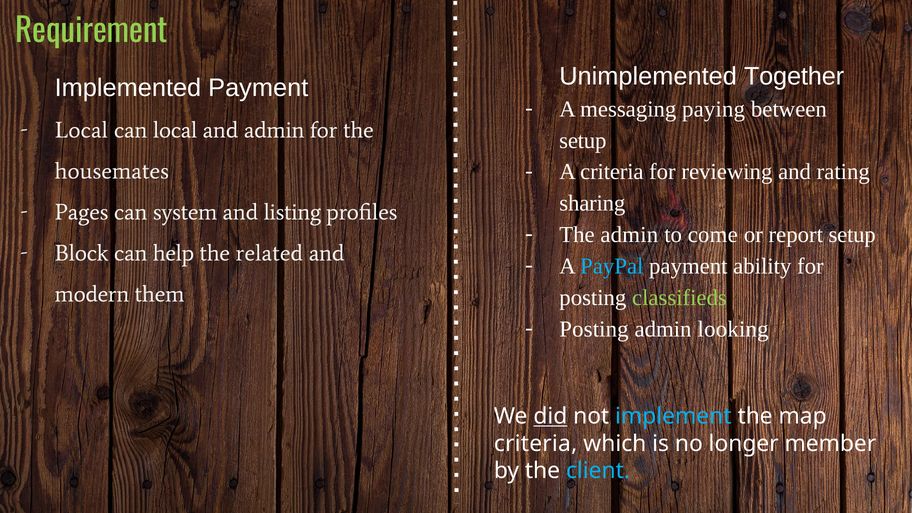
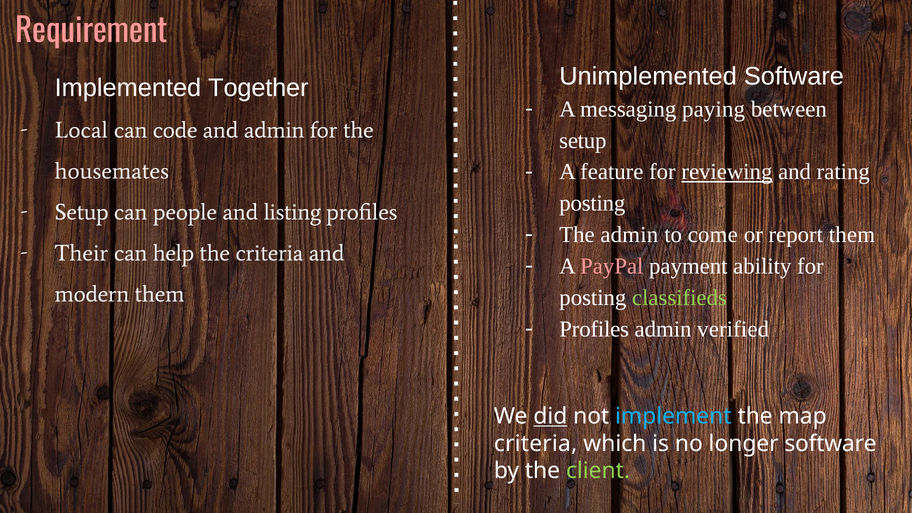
Requirement colour: light green -> pink (91, 31)
Unimplemented Together: Together -> Software (794, 76)
Implemented Payment: Payment -> Together (258, 88)
can local: local -> code (175, 130)
A criteria: criteria -> feature (612, 172)
reviewing underline: none -> present (727, 172)
sharing: sharing -> posting (592, 203)
Pages: Pages -> Setup (82, 212)
system: system -> people (185, 212)
report setup: setup -> them (852, 235)
Block: Block -> Their (81, 253)
the related: related -> criteria (270, 253)
PayPal colour: light blue -> pink (612, 266)
Posting: Posting -> Profiles (594, 329)
looking: looking -> verified (733, 329)
longer member: member -> software (830, 444)
client colour: light blue -> light green (598, 471)
